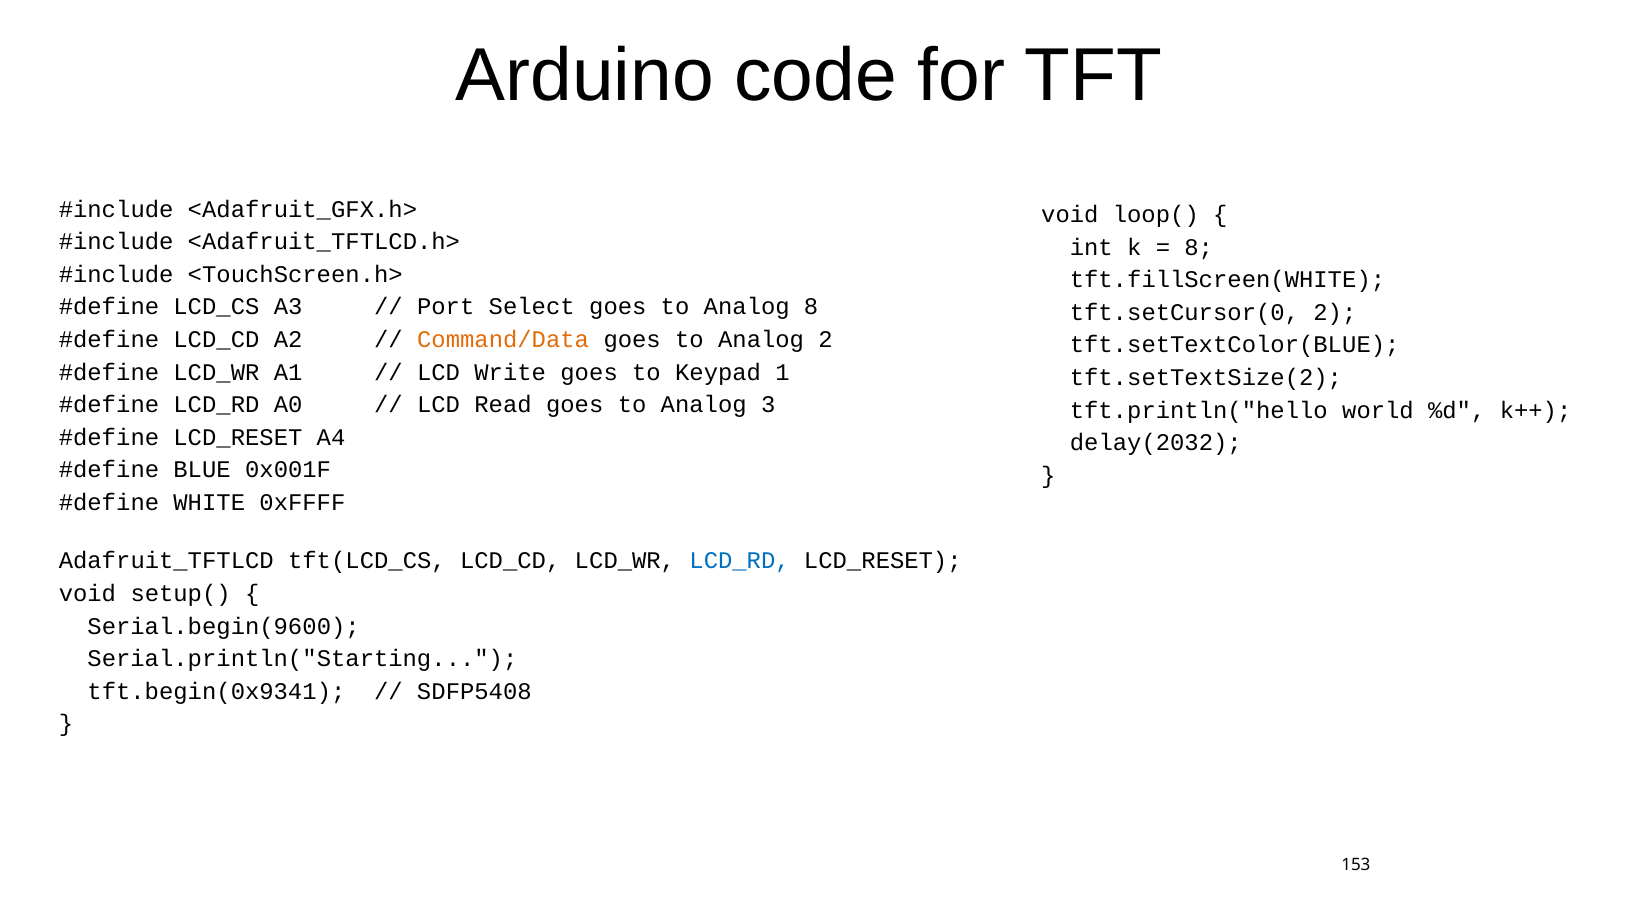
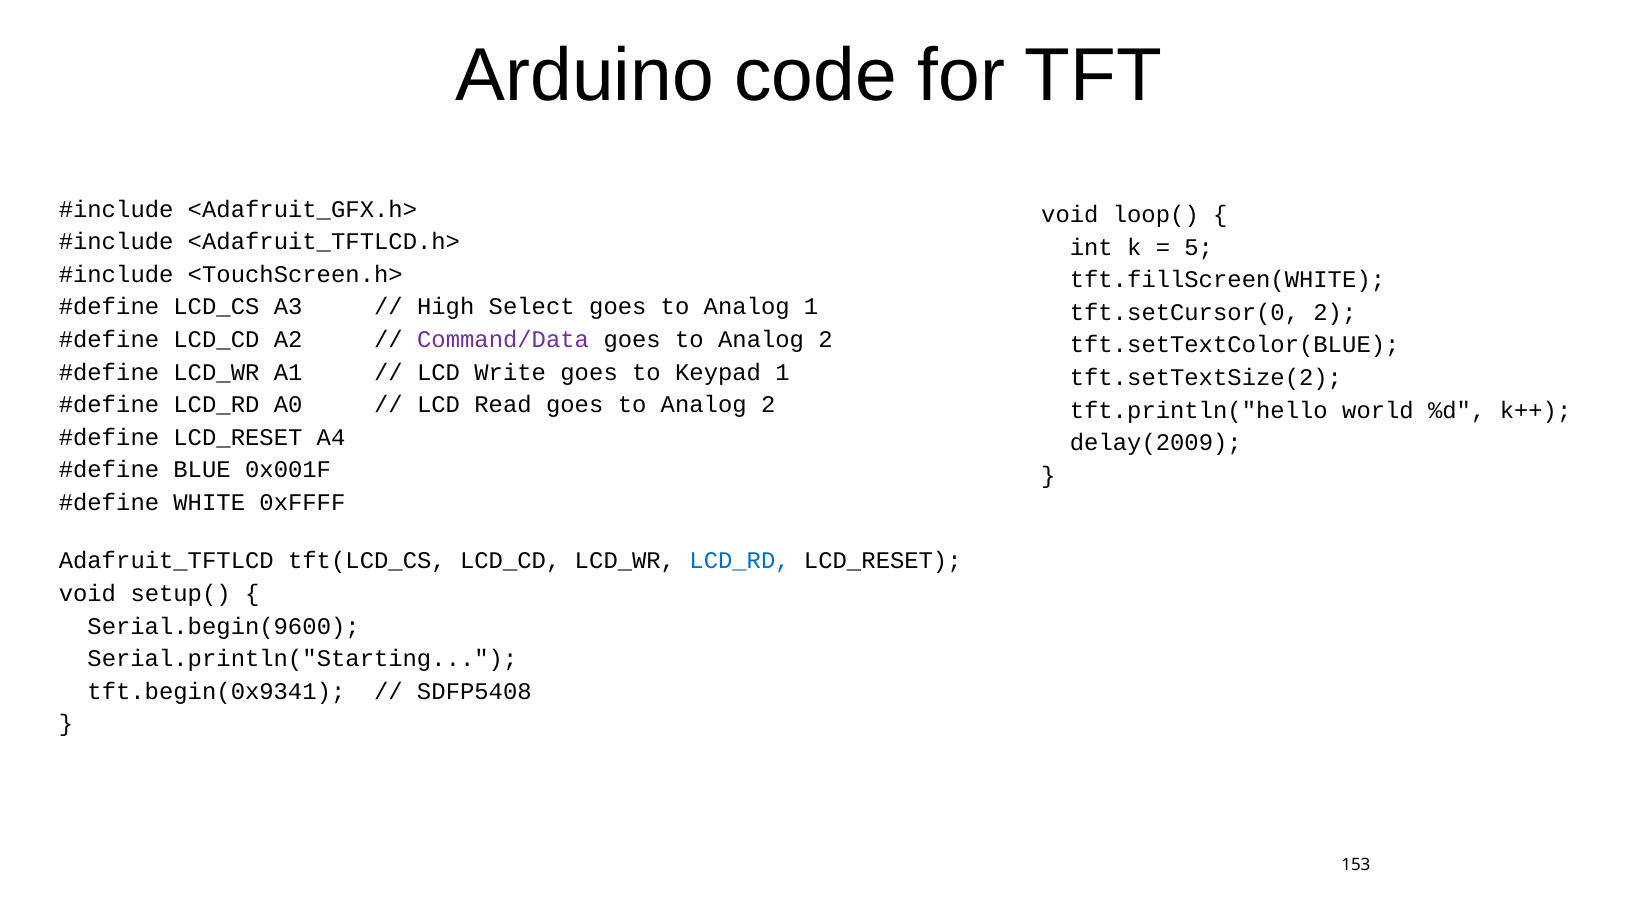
8: 8 -> 5 (1199, 247)
Port: Port -> High (446, 307)
Analog 8: 8 -> 1 (811, 307)
Command/Data colour: orange -> purple (503, 339)
3: 3 -> 2 (768, 405)
delay(2032: delay(2032 -> delay(2009 (1156, 443)
